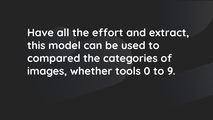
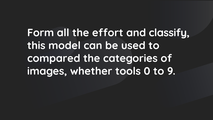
Have: Have -> Form (41, 33)
extract: extract -> classify (169, 33)
